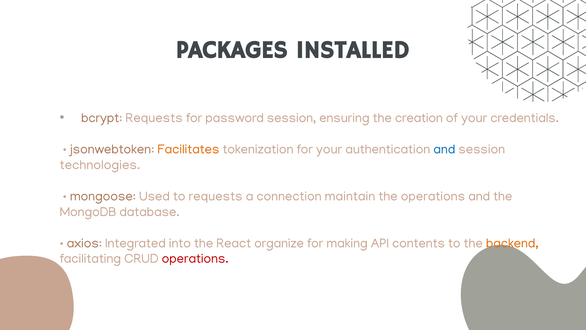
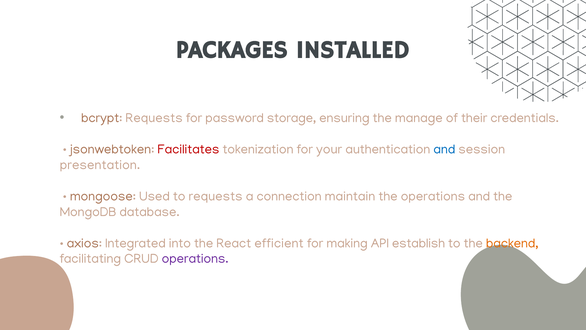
password session: session -> storage (292, 118)
creation: creation -> manage (419, 118)
of your: your -> their (474, 118)
Facilitates colour: orange -> red (188, 149)
technologies: technologies -> presentation (100, 165)
organize: organize -> efficient (279, 243)
contents: contents -> establish (419, 243)
operations colour: red -> purple (195, 258)
